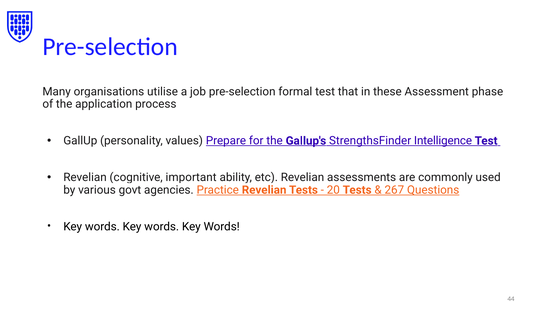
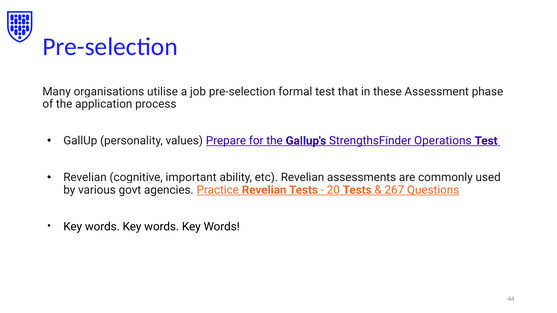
Intelligence: Intelligence -> Operations (443, 141)
